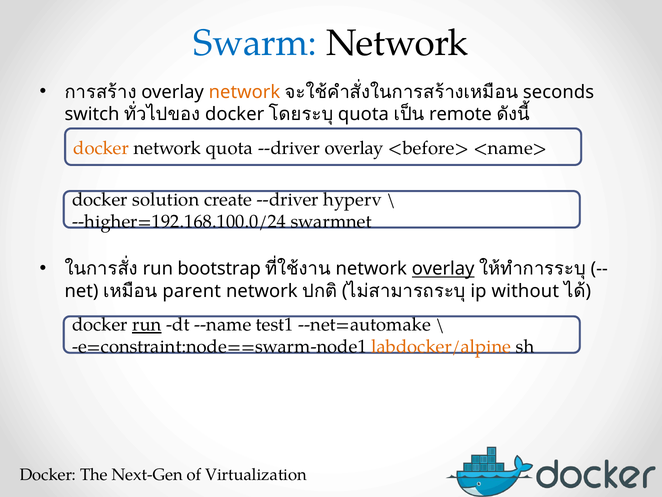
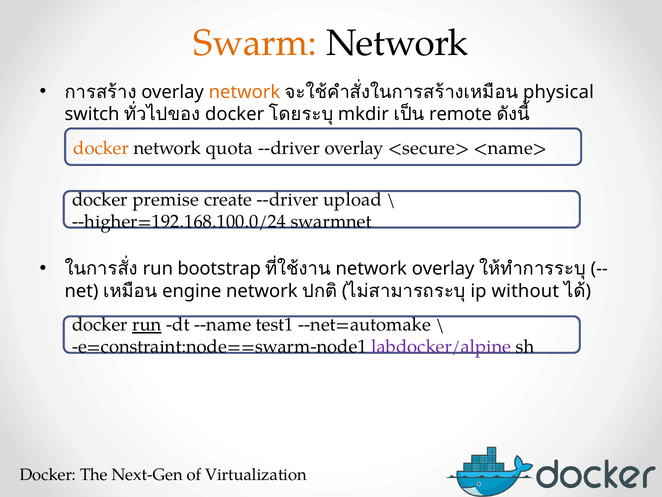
Swarm colour: blue -> orange (255, 43)
seconds: seconds -> physical (558, 92)
quota: quota -> mkdir (363, 114)
<before>: <before> -> <secure> (429, 148)
solution: solution -> premise (166, 199)
hyperv: hyperv -> upload (353, 199)
overlay underline: present -> none (443, 269)
parent: parent -> engine (192, 291)
labdocker/alpine colour: orange -> purple (441, 347)
